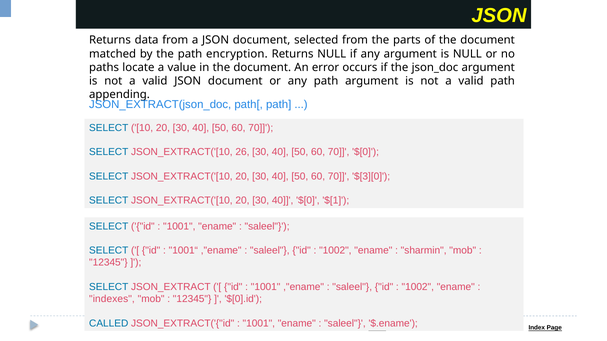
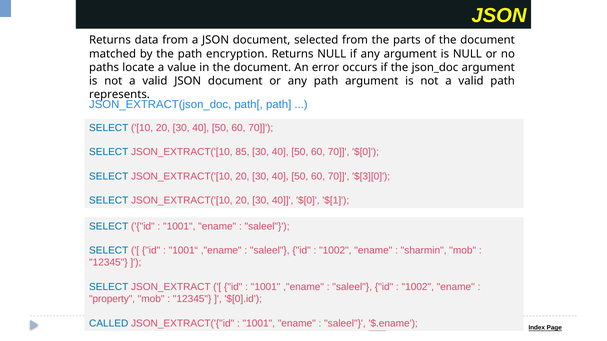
appending: appending -> represents (119, 95)
26: 26 -> 85 (242, 152)
indexes: indexes -> property (112, 299)
